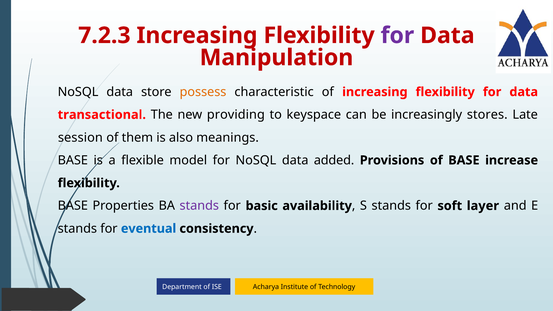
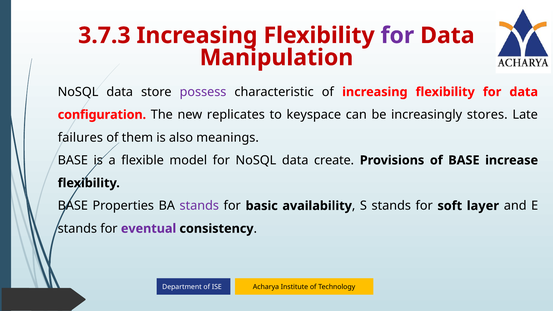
7.2.3: 7.2.3 -> 3.7.3 (104, 35)
possess colour: orange -> purple (203, 92)
transactional: transactional -> configuration (102, 115)
providing: providing -> replicates (236, 115)
session: session -> failures (80, 138)
added: added -> create (334, 160)
eventual colour: blue -> purple (149, 229)
